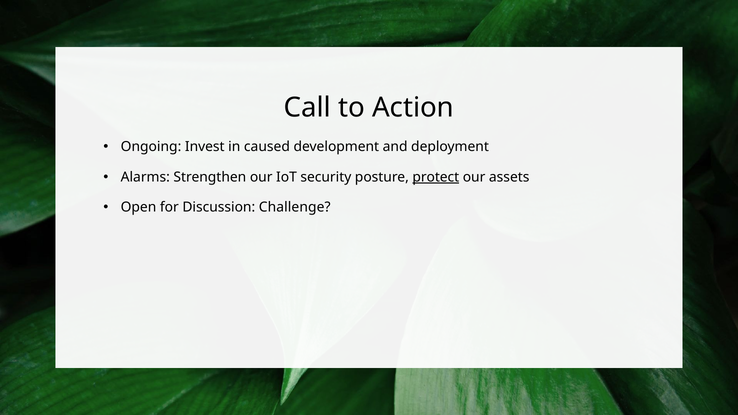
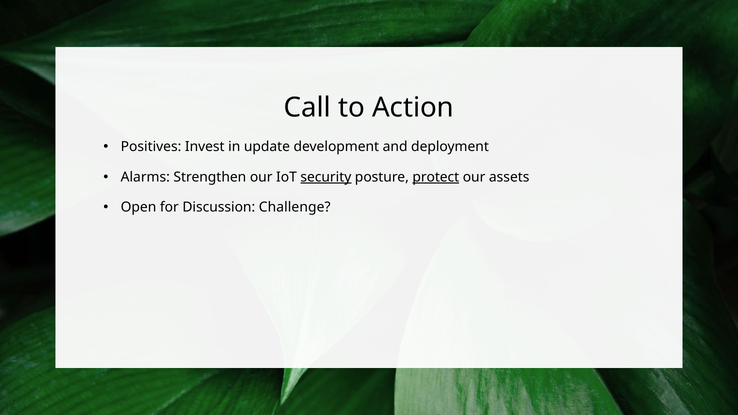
Ongoing: Ongoing -> Positives (151, 147)
caused: caused -> update (267, 147)
security underline: none -> present (326, 177)
